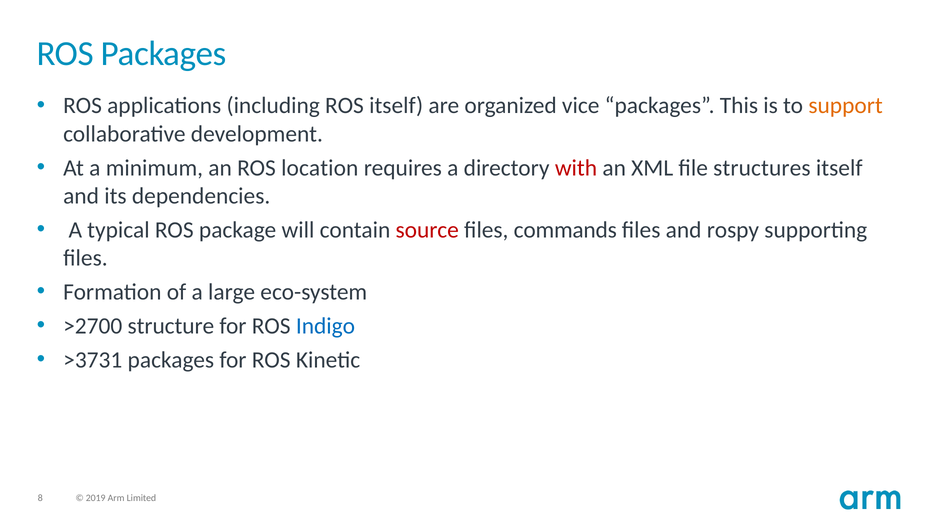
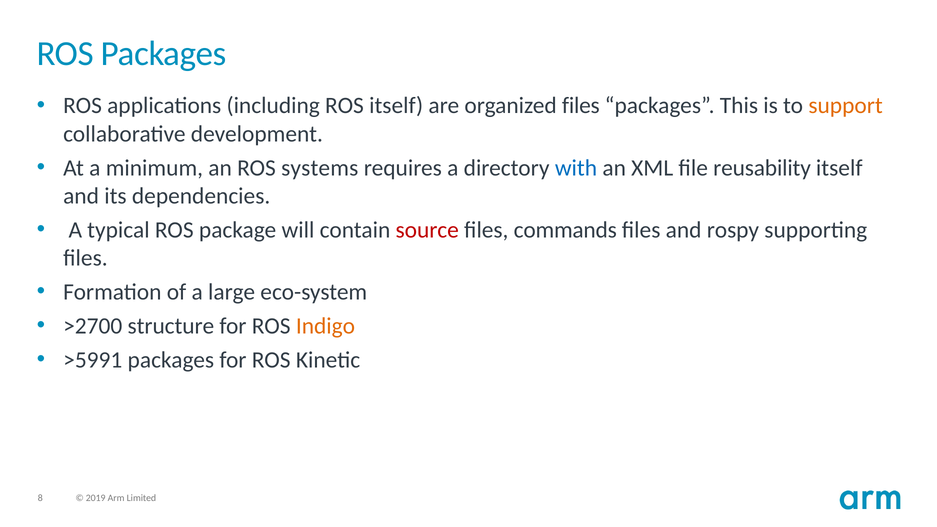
organized vice: vice -> files (581, 106)
location: location -> systems (320, 168)
with colour: red -> blue (576, 168)
structures: structures -> reusability (762, 168)
Indigo colour: blue -> orange (325, 326)
>3731: >3731 -> >5991 (93, 360)
